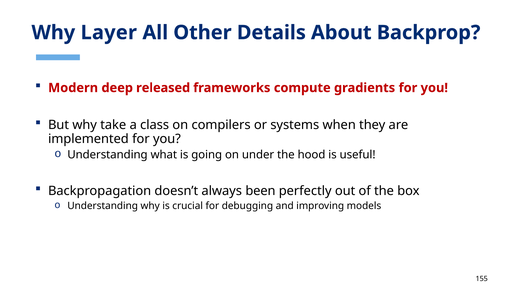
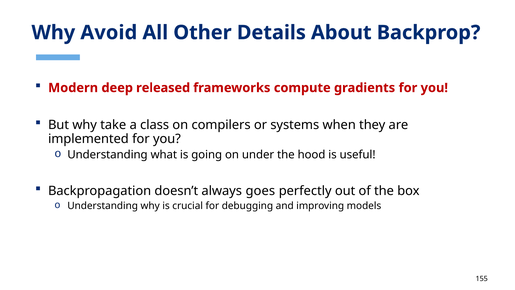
Layer: Layer -> Avoid (109, 33)
been: been -> goes (260, 191)
